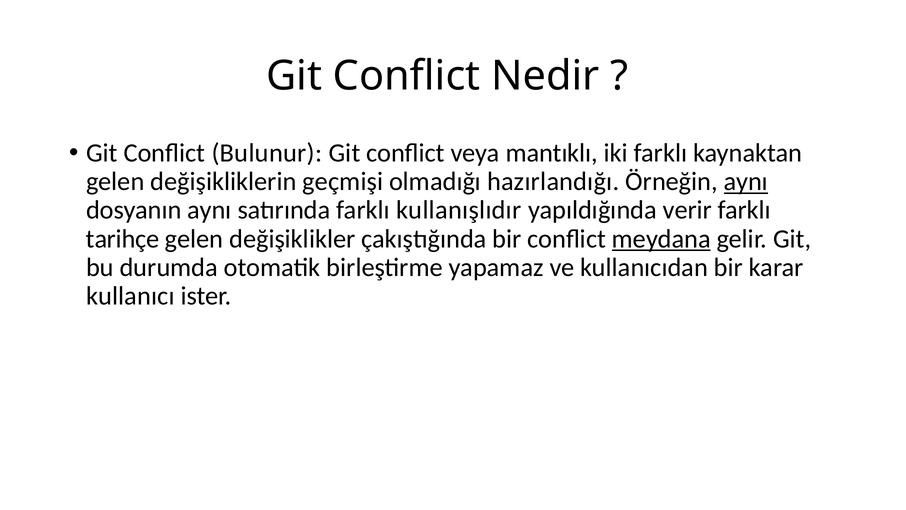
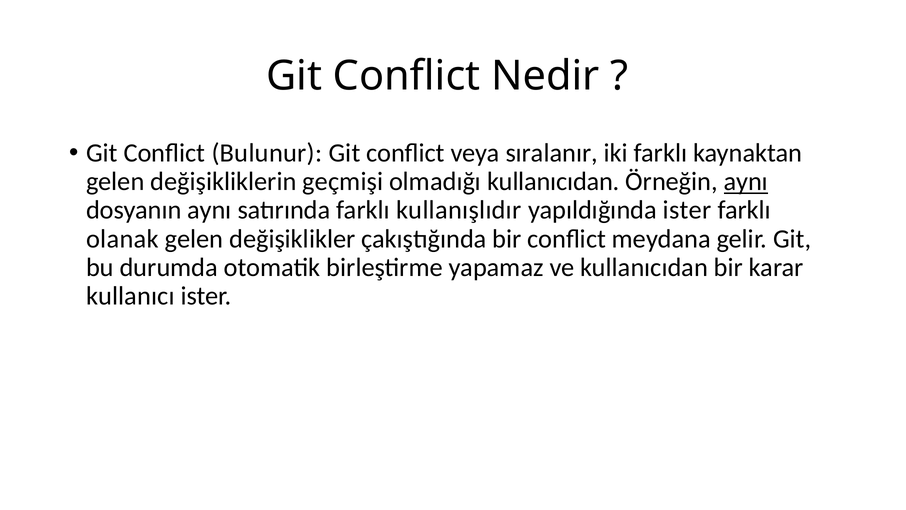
mantıklı: mantıklı -> sıralanır (552, 153)
olmadığı hazırlandığı: hazırlandığı -> kullanıcıdan (553, 182)
yapıldığında verir: verir -> ister (687, 210)
tarihçe: tarihçe -> olanak (122, 239)
meydana underline: present -> none (661, 239)
